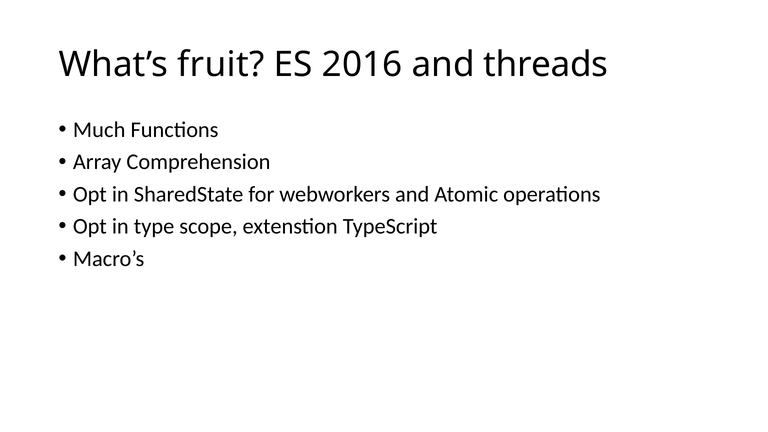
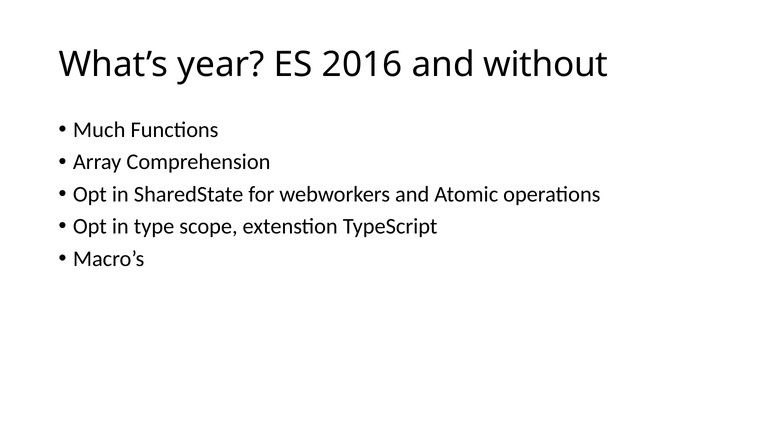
fruit: fruit -> year (221, 65)
threads: threads -> without (546, 65)
